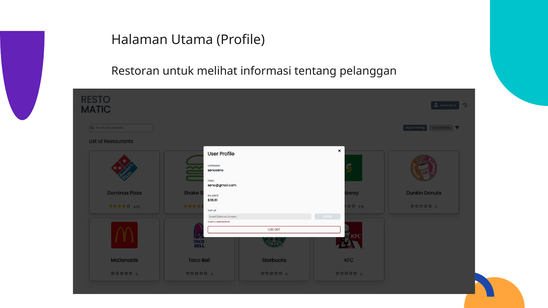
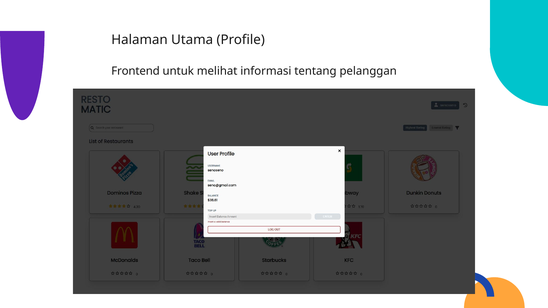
Restoran: Restoran -> Frontend (136, 71)
